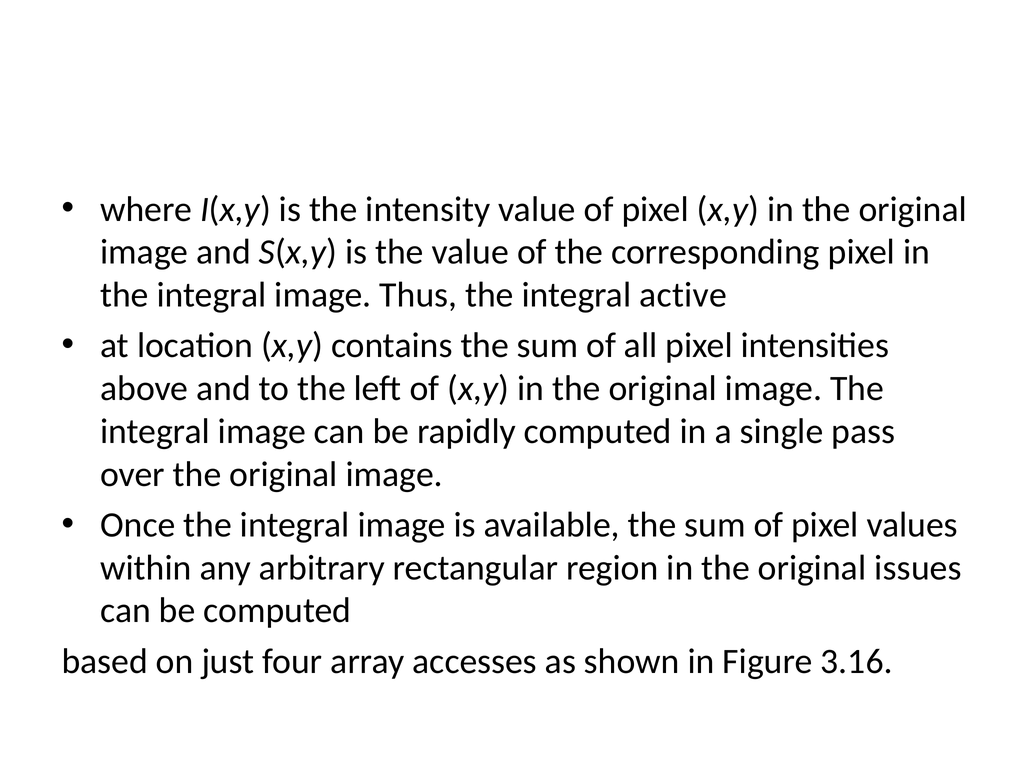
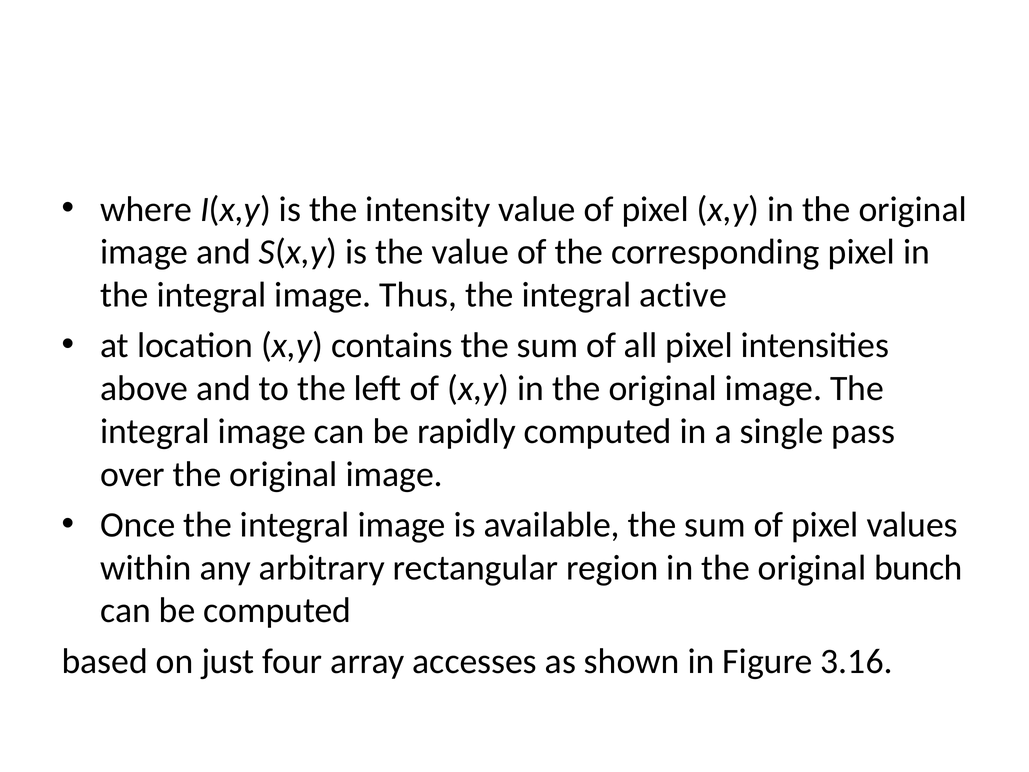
issues: issues -> bunch (918, 568)
